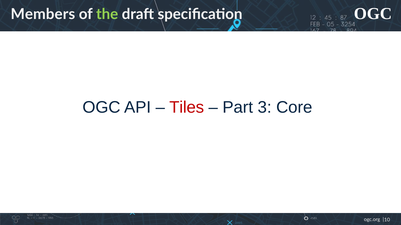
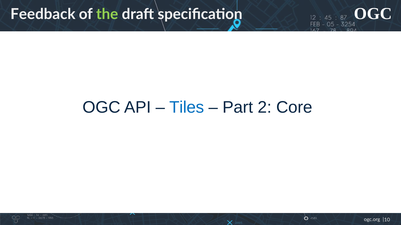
Members: Members -> Feedback (43, 14)
Tiles colour: red -> blue (187, 107)
3: 3 -> 2 (265, 107)
